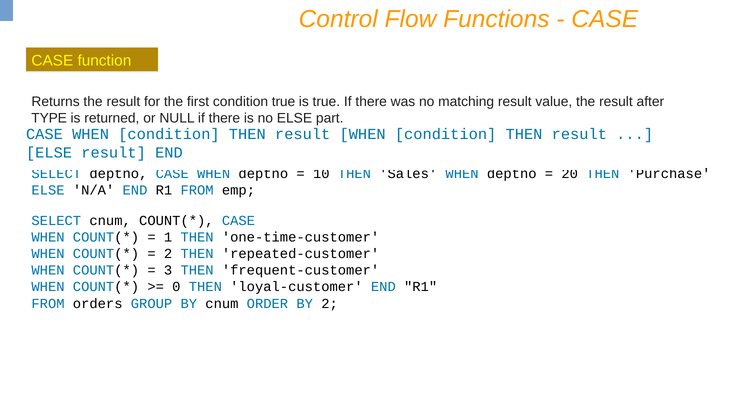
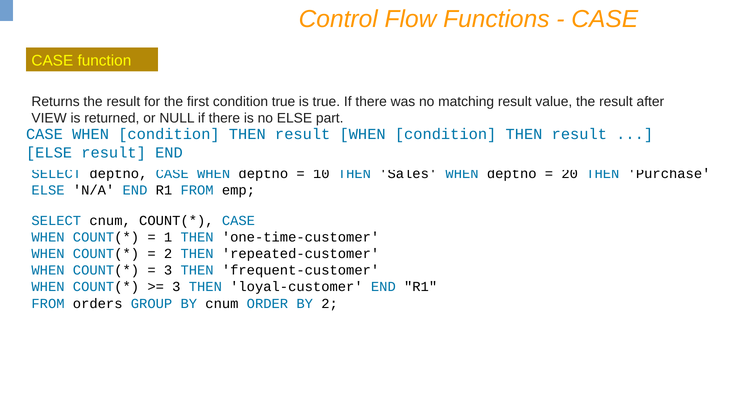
TYPE: TYPE -> VIEW (49, 118)
0: 0 -> 3 (176, 287)
